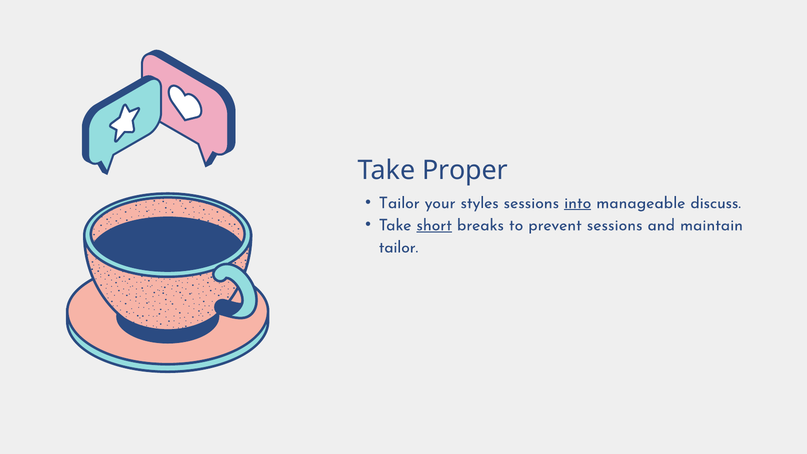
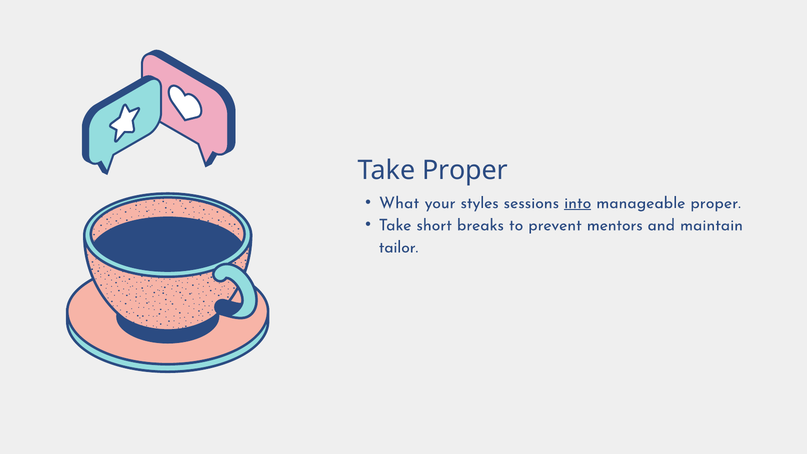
Tailor: Tailor -> What (399, 203)
manageable discuss: discuss -> proper (716, 203)
short underline: present -> none (434, 225)
prevent sessions: sessions -> mentors (615, 225)
